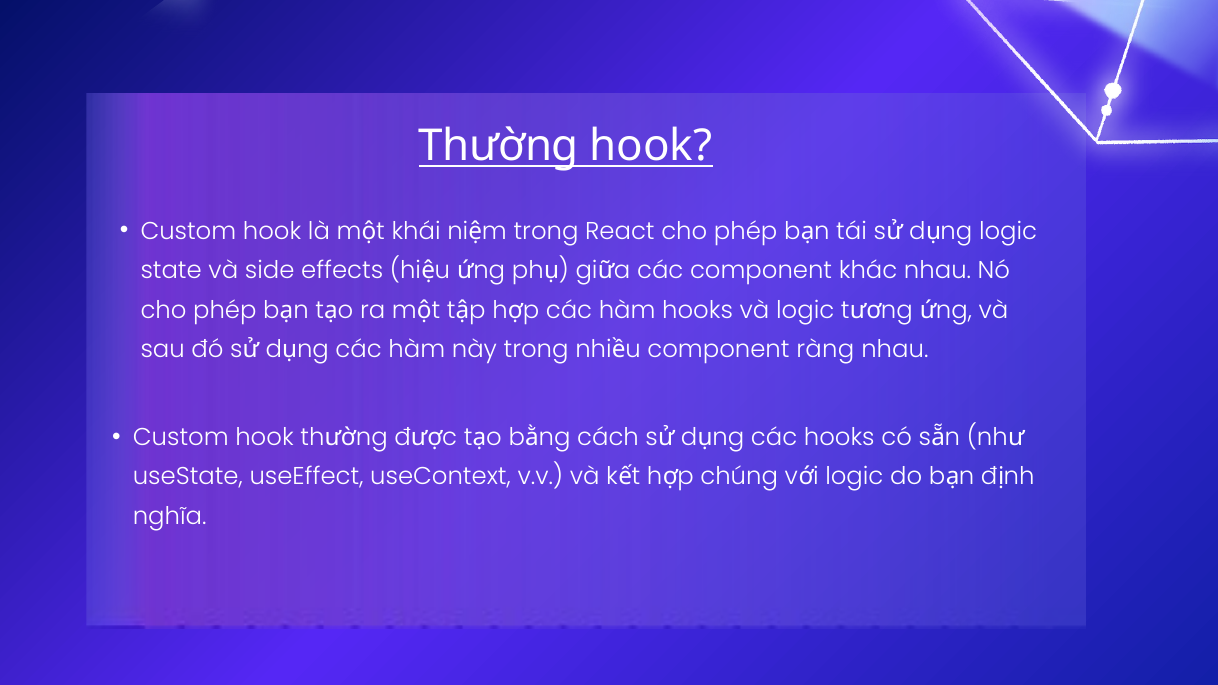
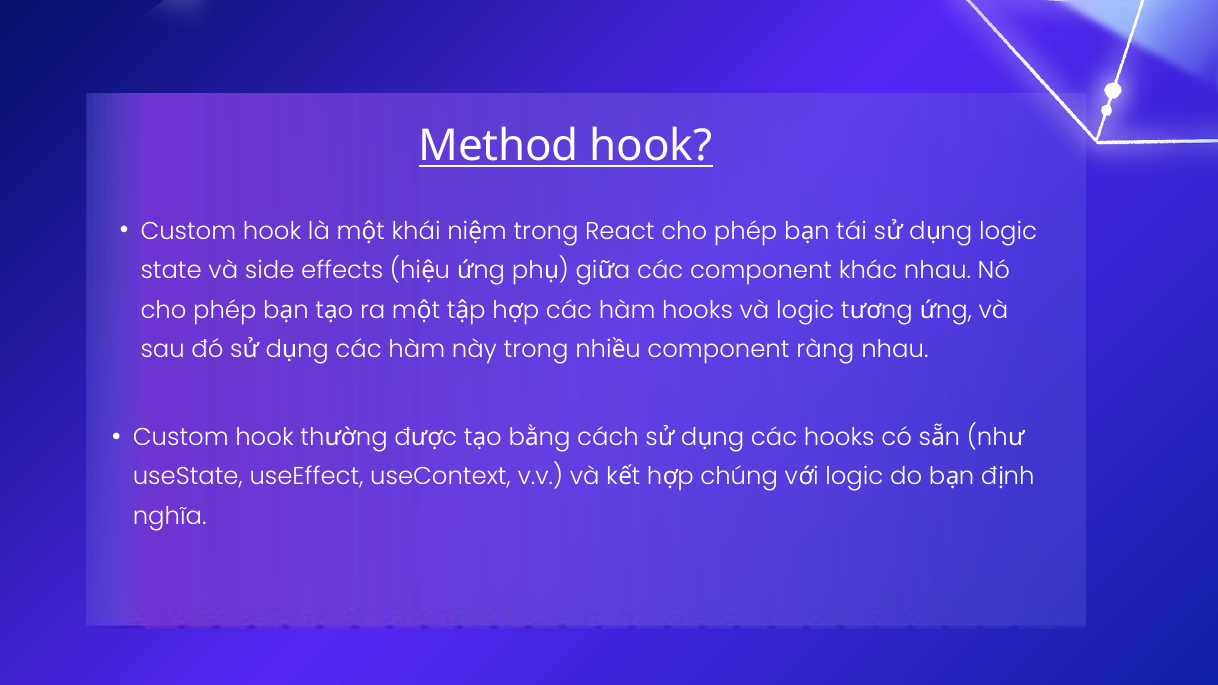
Thường: Thường -> Method (499, 146)
